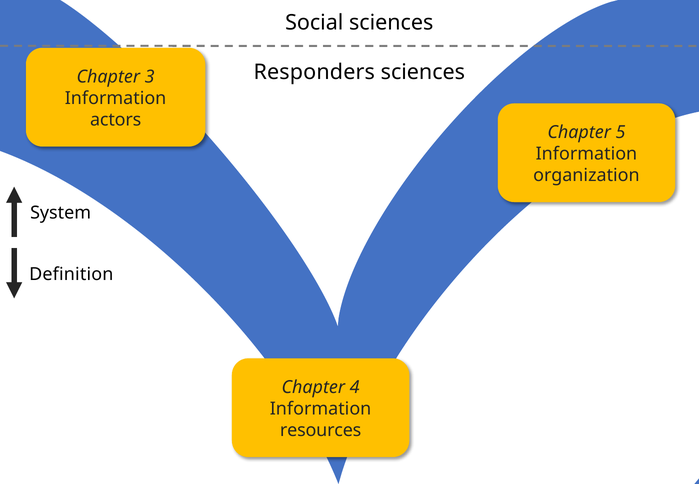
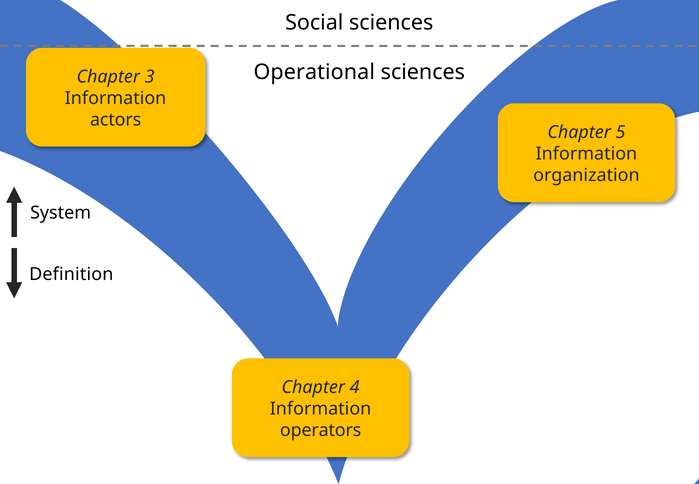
Responders: Responders -> Operational (314, 72)
resources: resources -> operators (321, 430)
